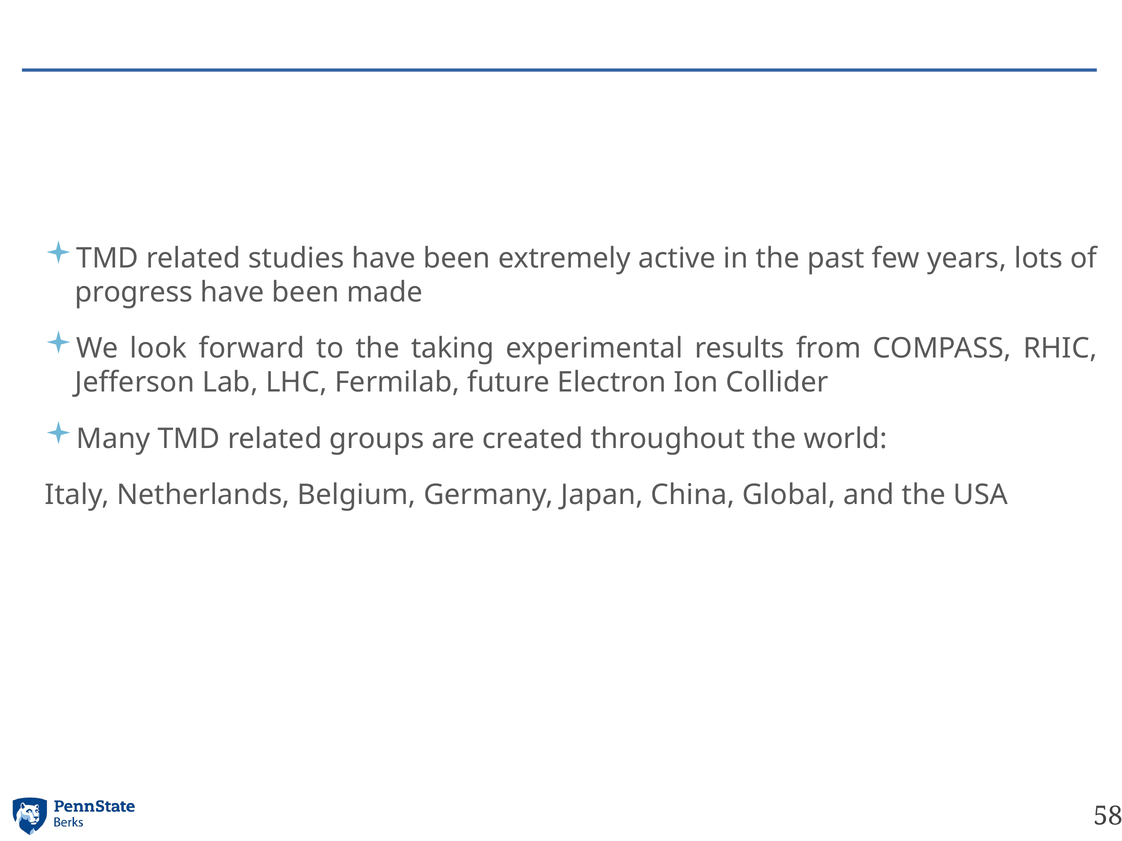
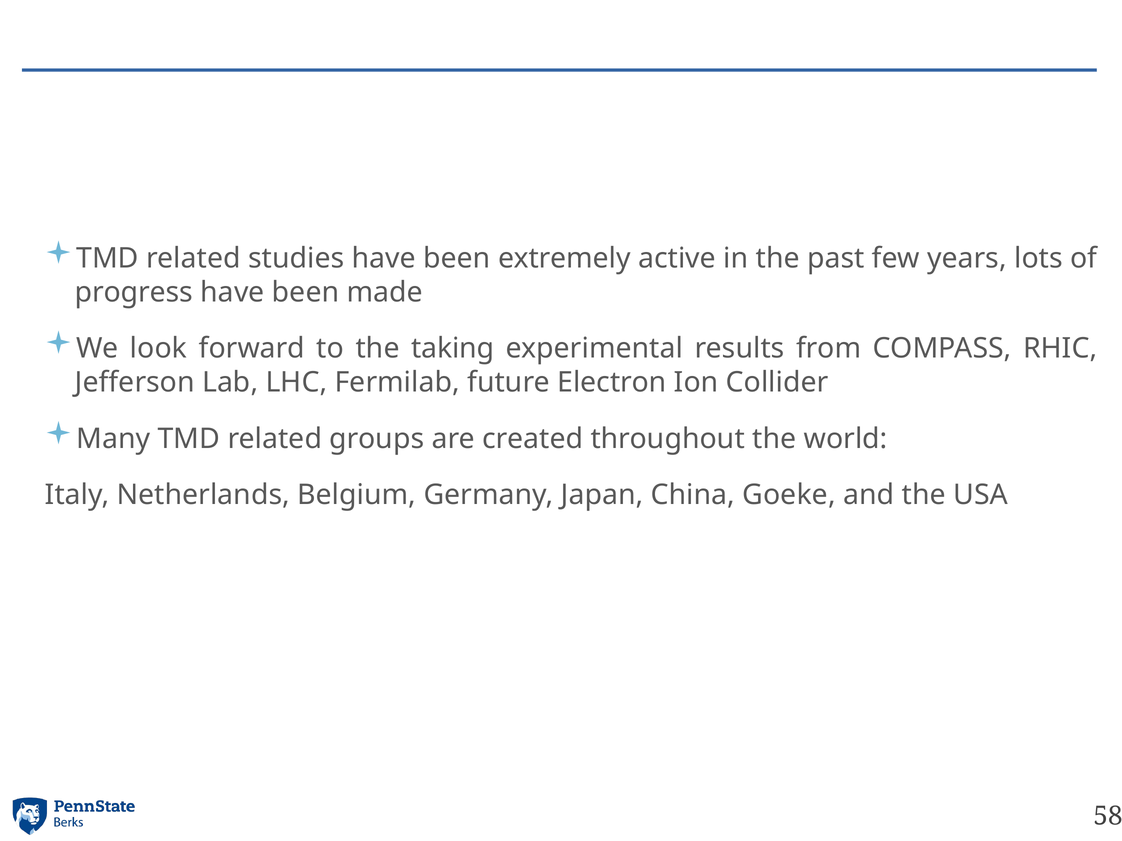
Global: Global -> Goeke (789, 495)
